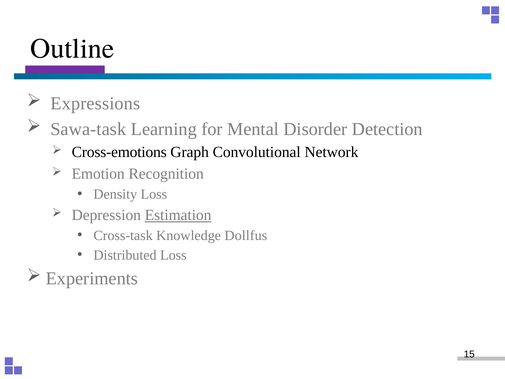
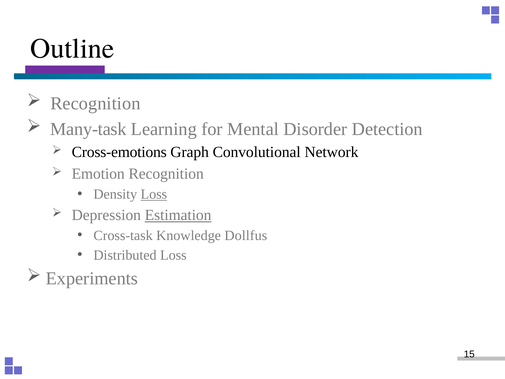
Expressions: Expressions -> Recognition (95, 104)
Sawa-task: Sawa-task -> Many-task (88, 129)
Loss underline: none -> present (154, 194)
